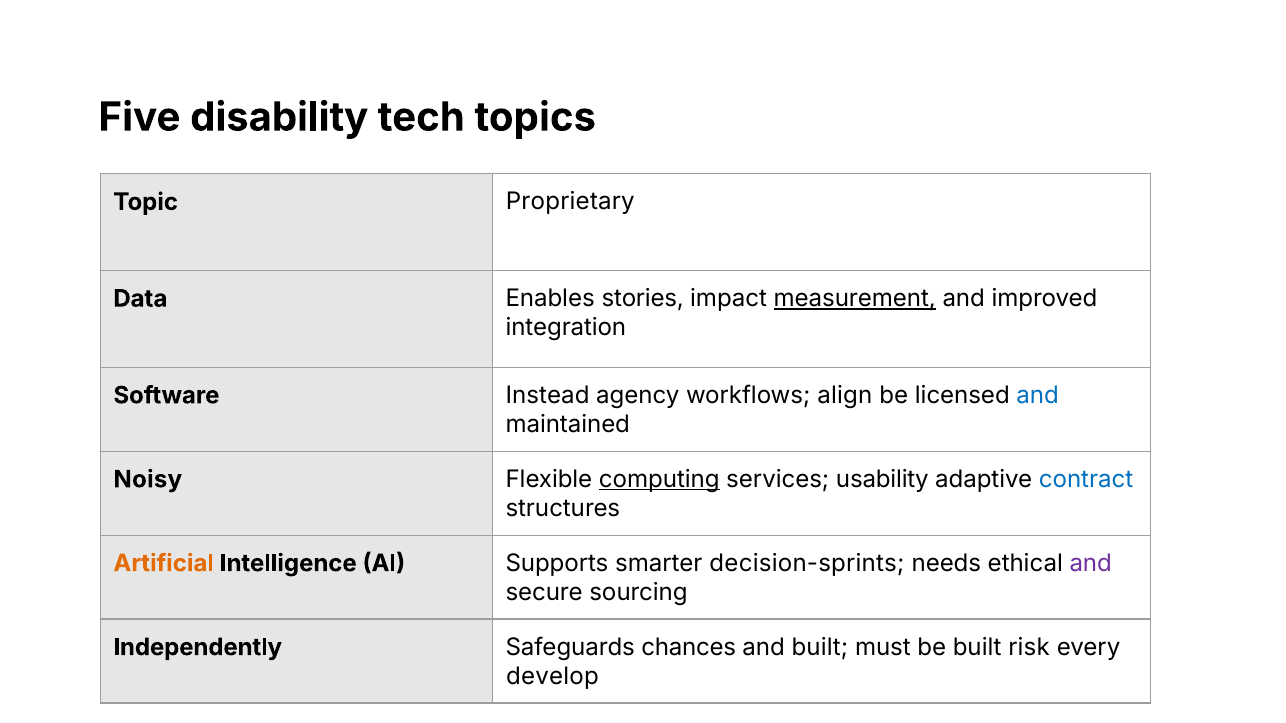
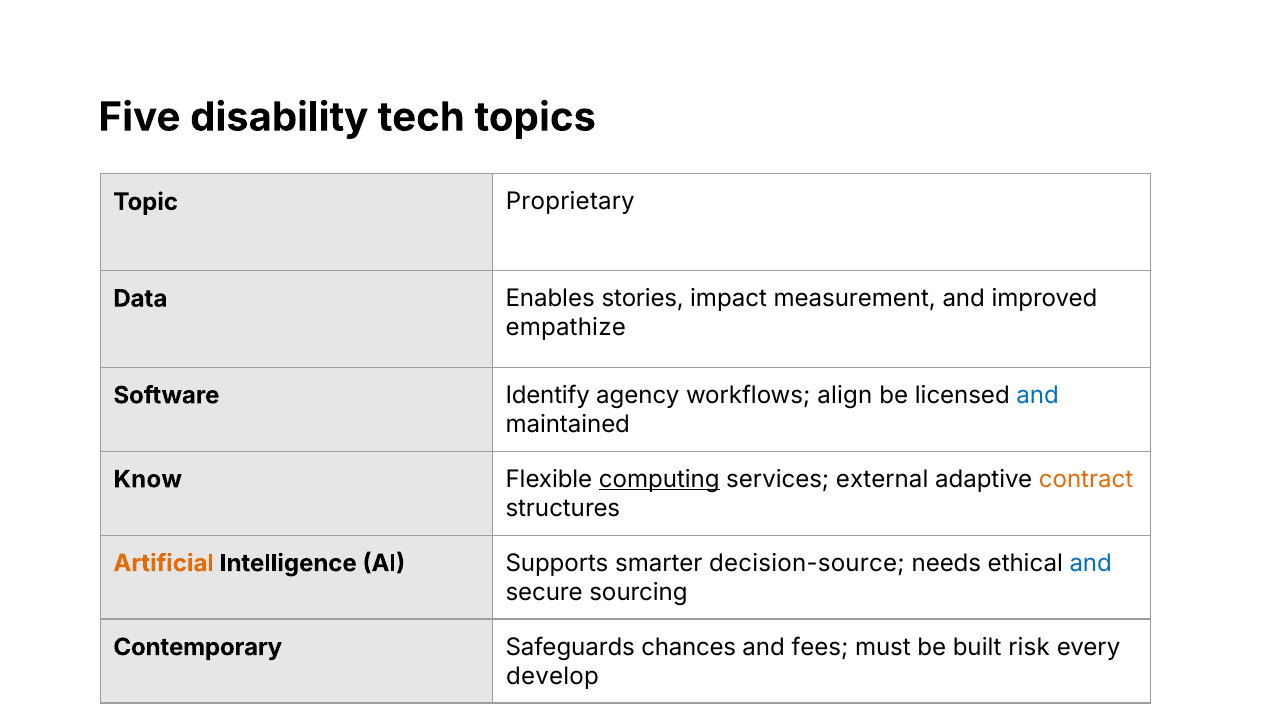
measurement underline: present -> none (855, 299)
integration: integration -> empathize (566, 328)
Instead: Instead -> Identify (548, 396)
Noisy: Noisy -> Know (148, 480)
usability: usability -> external (882, 480)
contract colour: blue -> orange (1086, 480)
decision-sprints: decision-sprints -> decision-source (807, 564)
and colour: purple -> blue (1091, 564)
Independently: Independently -> Contemporary (198, 648)
and built: built -> fees (820, 648)
